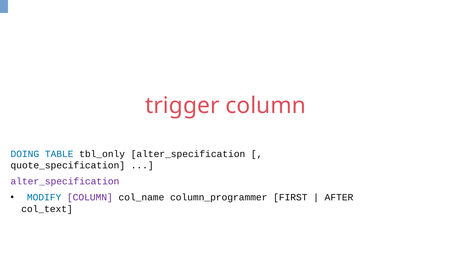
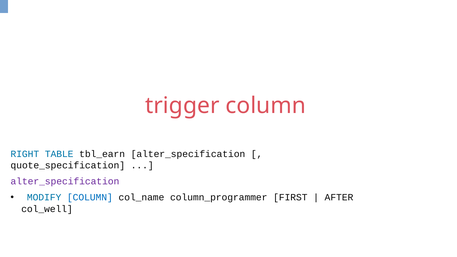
DOING: DOING -> RIGHT (25, 154)
tbl_only: tbl_only -> tbl_earn (102, 154)
COLUMN colour: purple -> blue (90, 198)
col_text: col_text -> col_well (47, 209)
